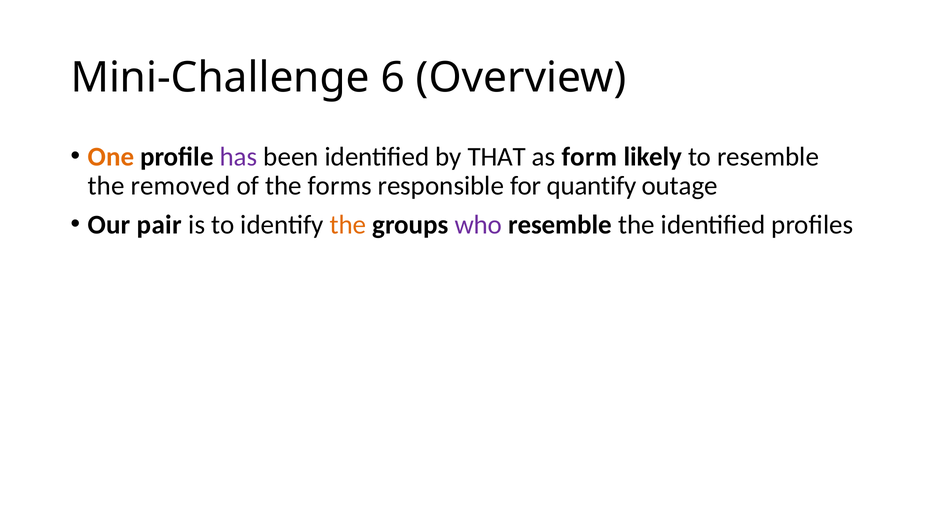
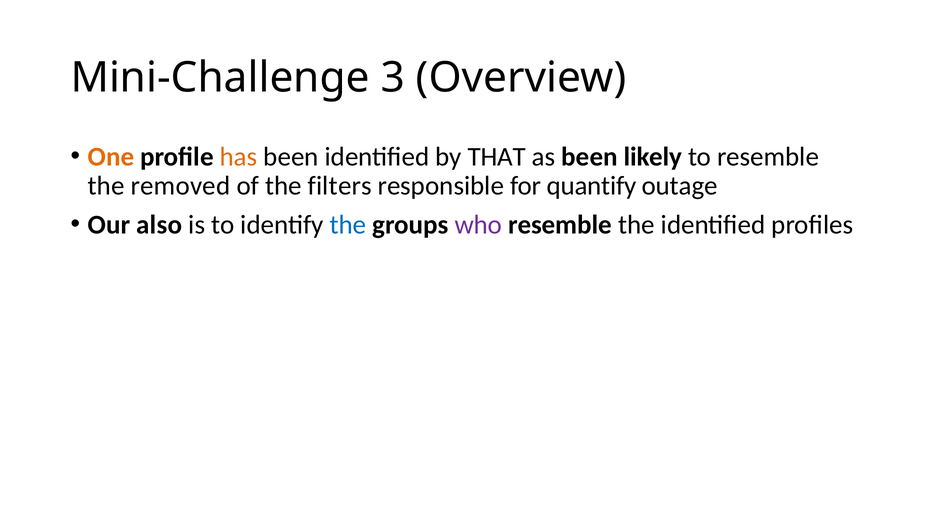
6: 6 -> 3 (393, 78)
has colour: purple -> orange (239, 157)
as form: form -> been (590, 157)
forms: forms -> filters (340, 186)
pair: pair -> also (159, 225)
the colour: orange -> blue (348, 225)
